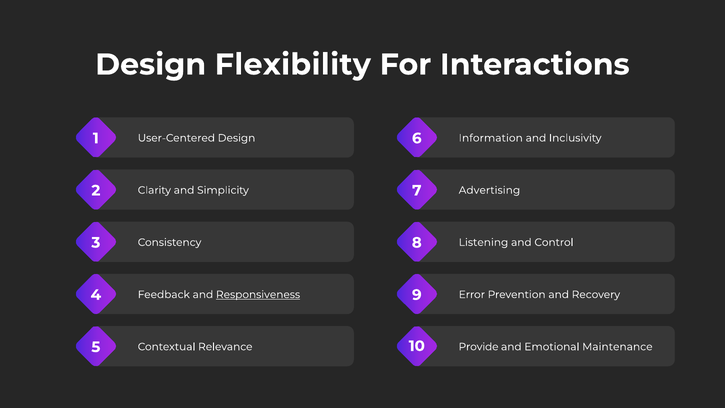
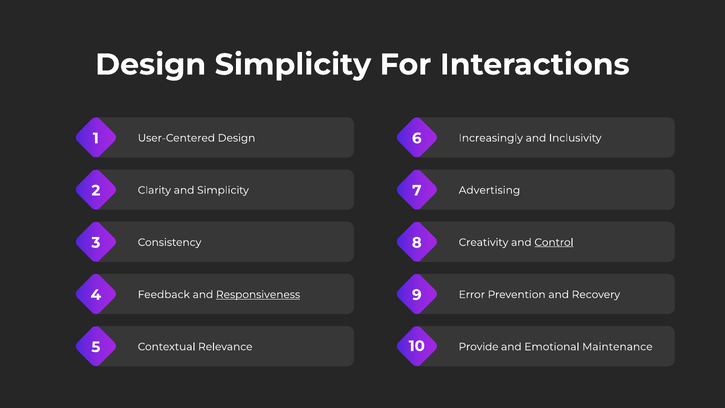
Design Flexibility: Flexibility -> Simplicity (293, 65)
Information: Information -> Increasingly (491, 138)
Listening: Listening -> Creativity (484, 242)
Control underline: none -> present (554, 242)
